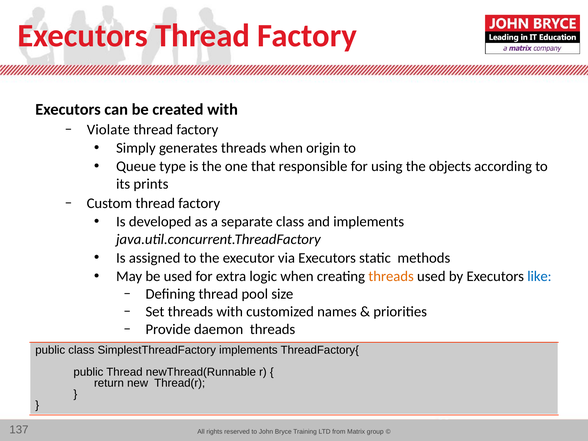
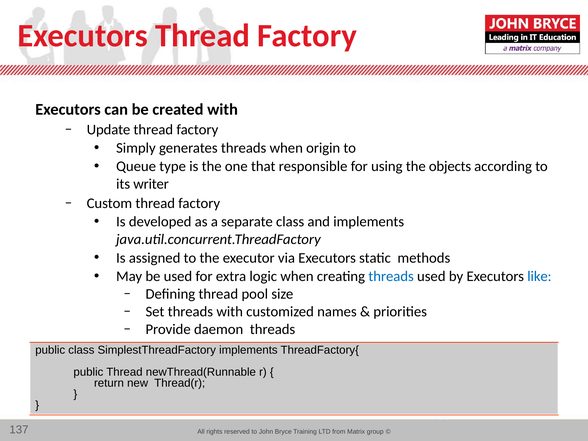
Violate: Violate -> Update (109, 130)
prints: prints -> writer (151, 184)
threads colour: orange -> blue (391, 276)
